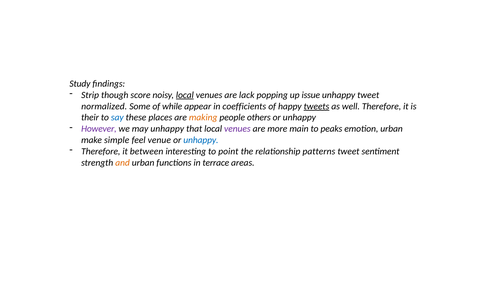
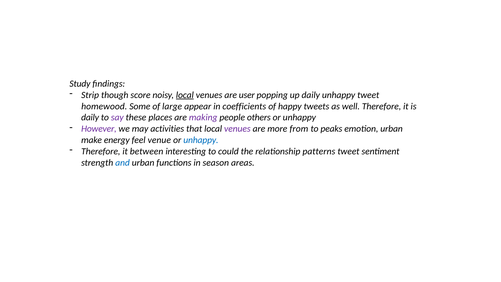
lack: lack -> user (247, 95)
up issue: issue -> daily (311, 95)
normalized: normalized -> homewood (104, 106)
while: while -> large (172, 106)
tweets underline: present -> none (316, 106)
their: their -> daily (90, 117)
say colour: blue -> purple (117, 117)
making colour: orange -> purple (203, 117)
may unhappy: unhappy -> activities (167, 129)
main: main -> from (299, 129)
simple: simple -> energy (117, 140)
point: point -> could (228, 151)
and colour: orange -> blue (123, 163)
terrace: terrace -> season (216, 163)
